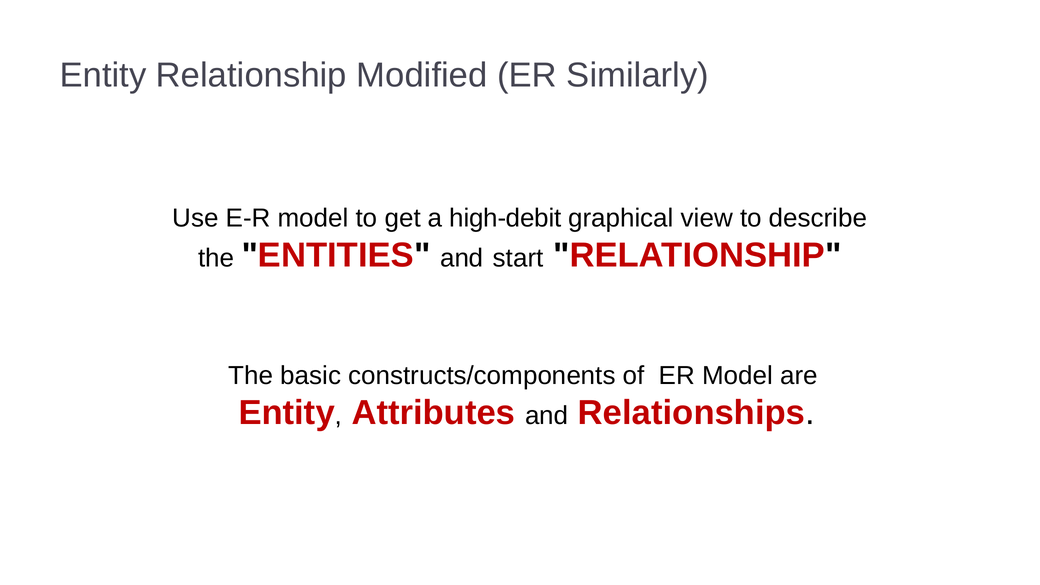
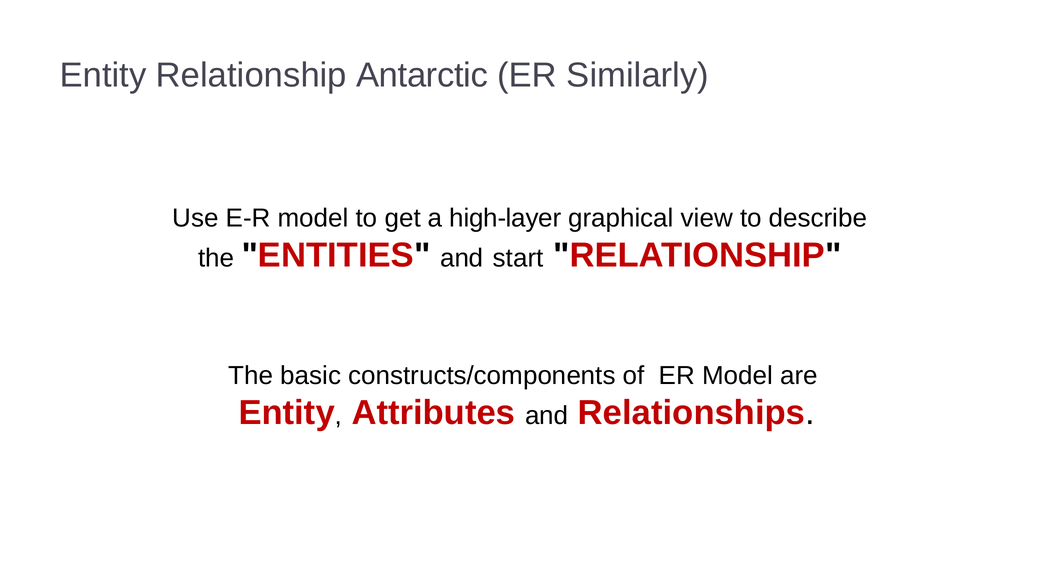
Modified: Modified -> Antarctic (422, 75)
high-debit: high-debit -> high-layer (505, 218)
